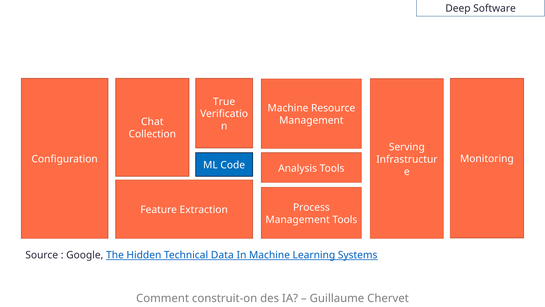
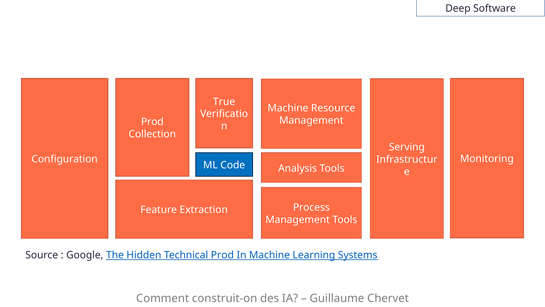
Chat: Chat -> Prod (152, 122)
Technical Data: Data -> Prod (222, 255)
